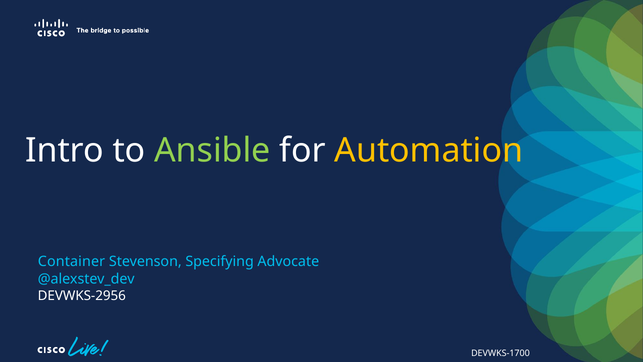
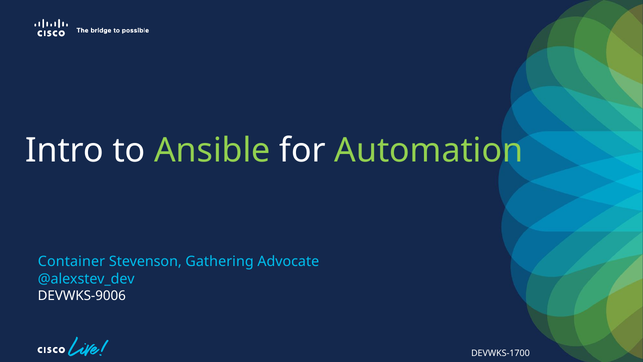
Automation colour: yellow -> light green (429, 151)
Specifying: Specifying -> Gathering (220, 261)
DEVWKS-2956: DEVWKS-2956 -> DEVWKS-9006 (82, 296)
